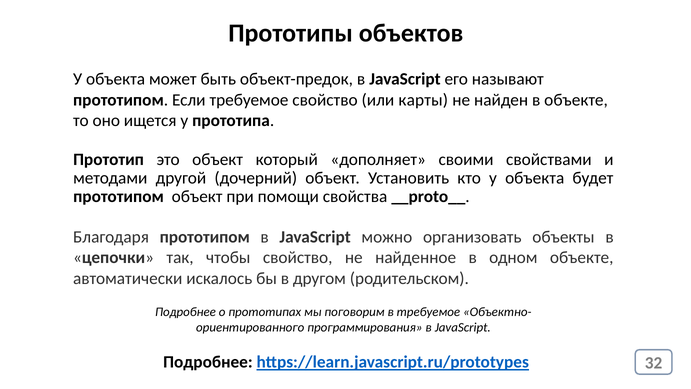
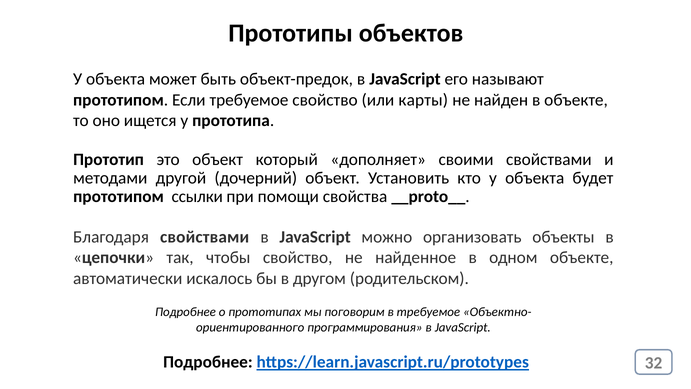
прототипом объект: объект -> ссылки (197, 197)
Благодаря прототипом: прототипом -> свойствами (205, 237)
